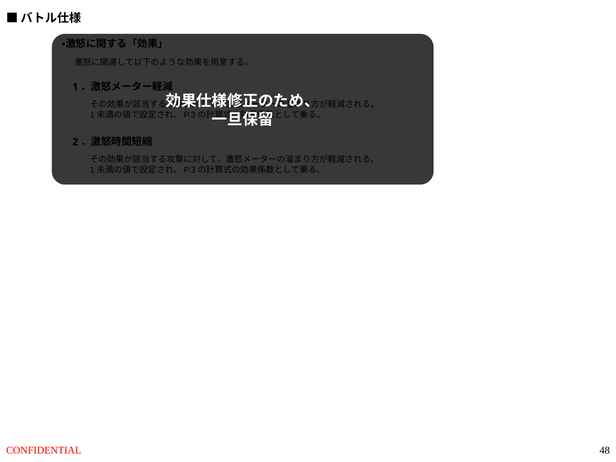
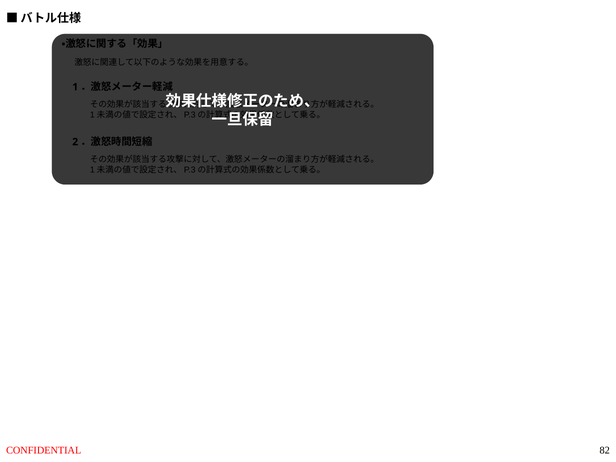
48: 48 -> 82 (605, 450)
